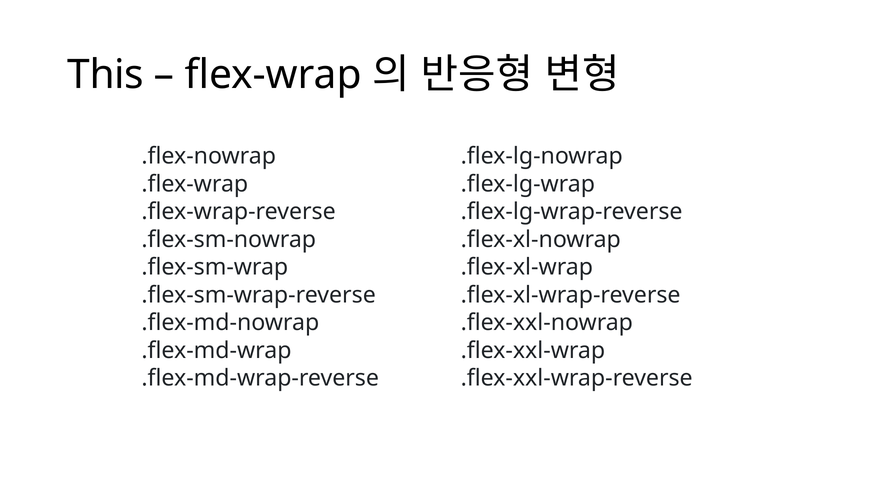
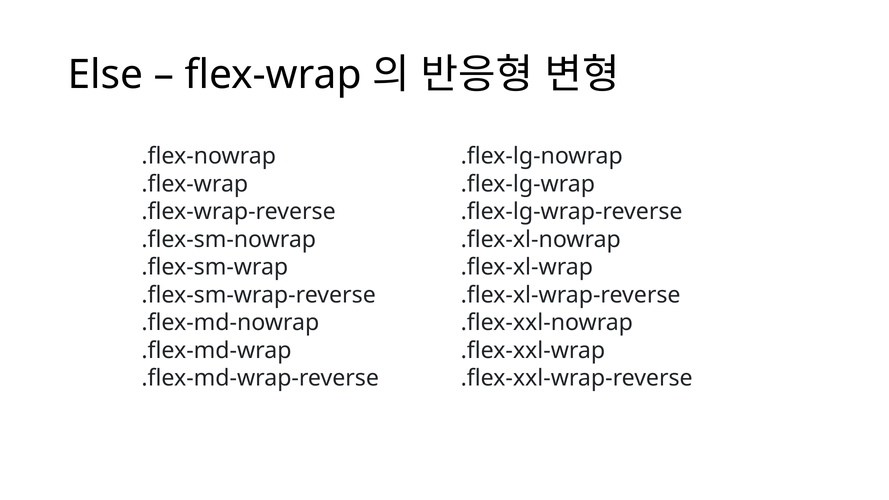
This: This -> Else (105, 75)
